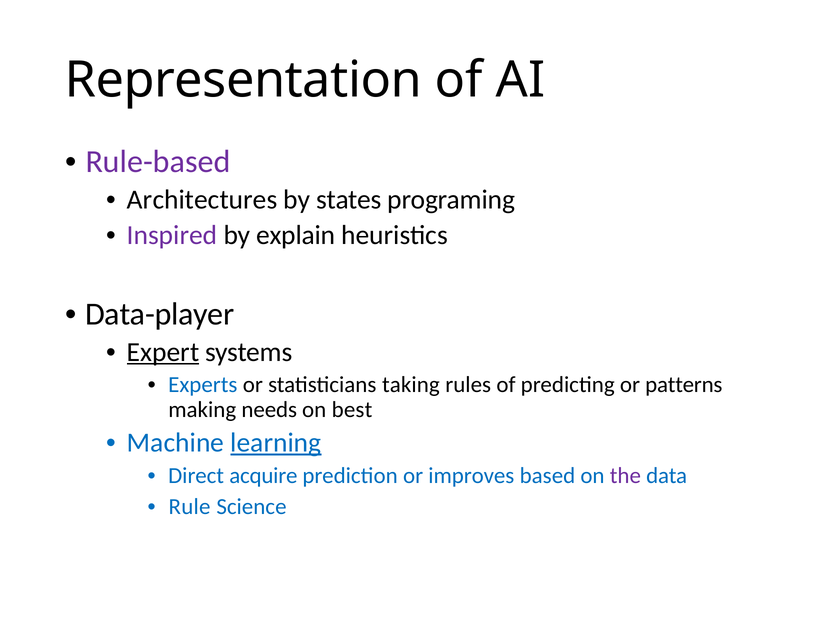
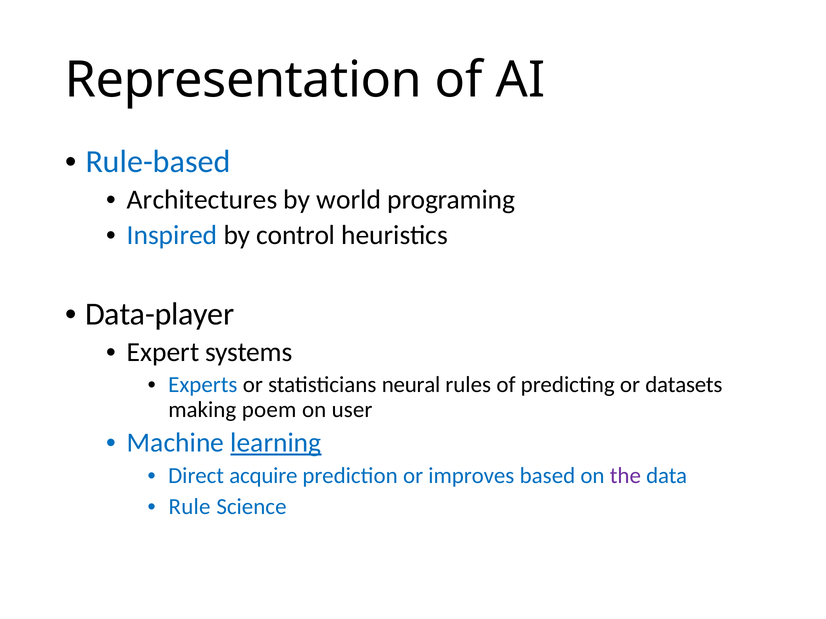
Rule-based colour: purple -> blue (158, 162)
states: states -> world (349, 200)
Inspired colour: purple -> blue (172, 235)
explain: explain -> control (296, 235)
Expert underline: present -> none (163, 352)
taking: taking -> neural (411, 385)
patterns: patterns -> datasets (684, 385)
needs: needs -> poem (269, 410)
best: best -> user (352, 410)
